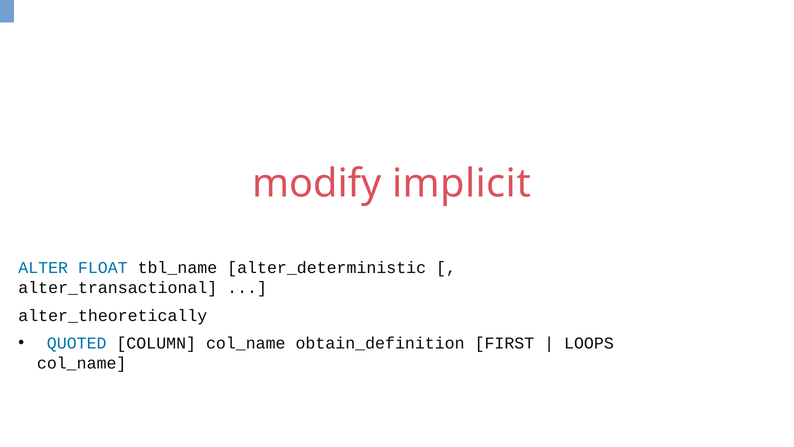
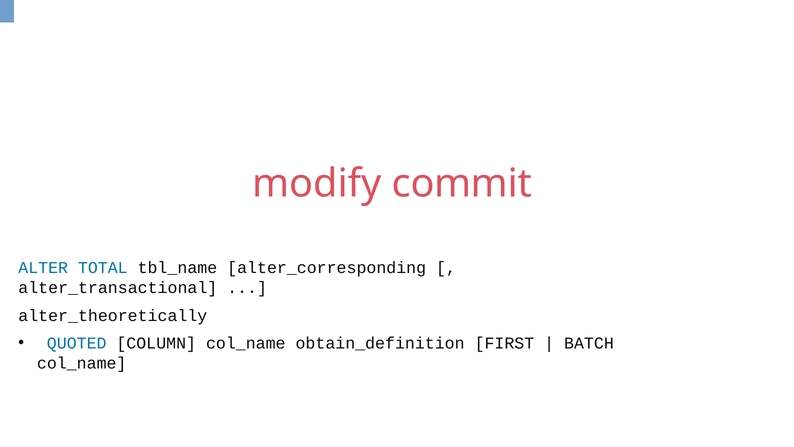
implicit: implicit -> commit (462, 183)
FLOAT: FLOAT -> TOTAL (103, 268)
alter_deterministic: alter_deterministic -> alter_corresponding (327, 268)
LOOPS: LOOPS -> BATCH (589, 343)
